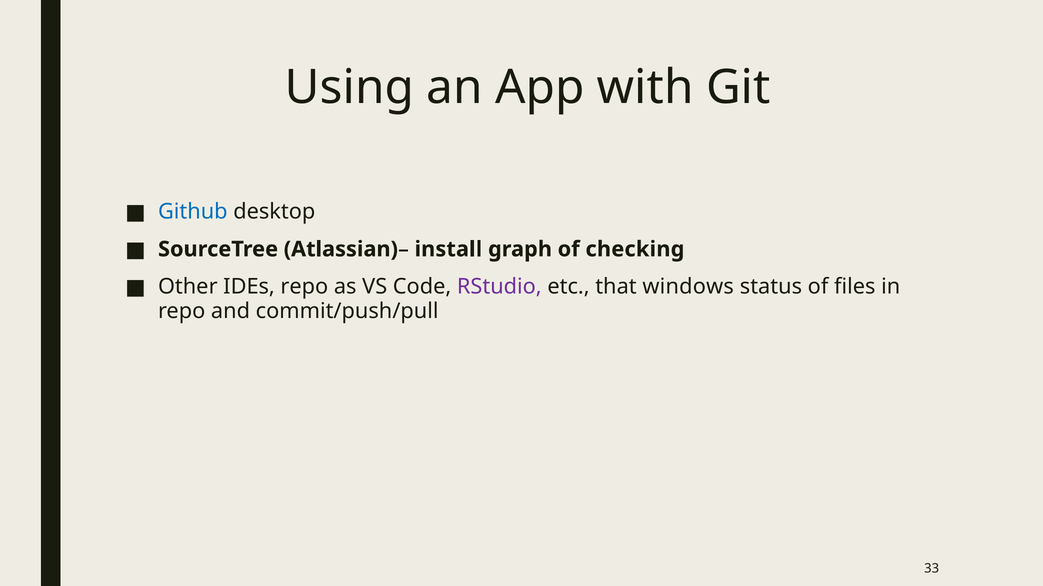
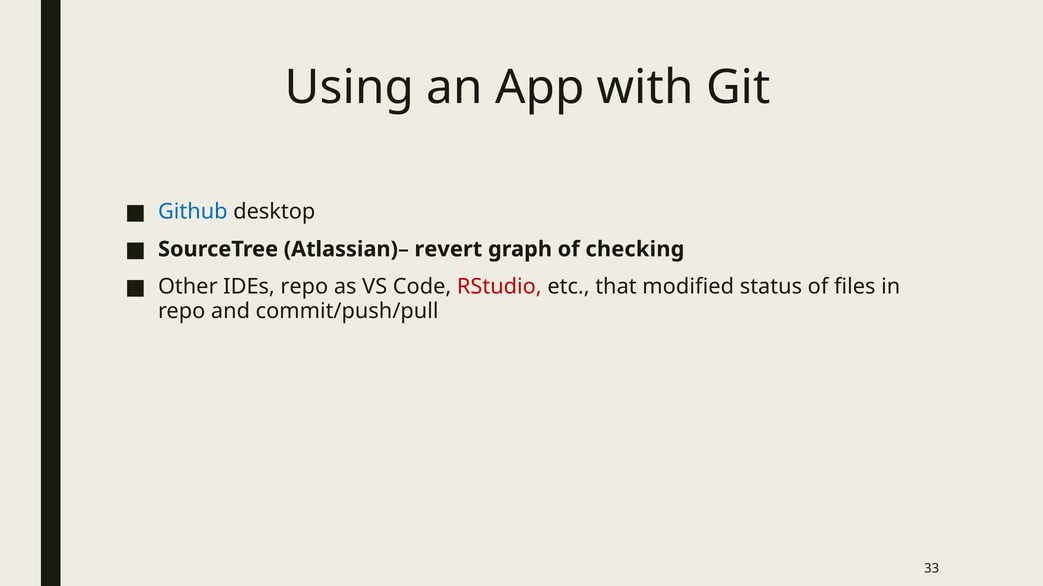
install: install -> revert (448, 249)
RStudio colour: purple -> red (499, 287)
windows: windows -> modified (688, 287)
